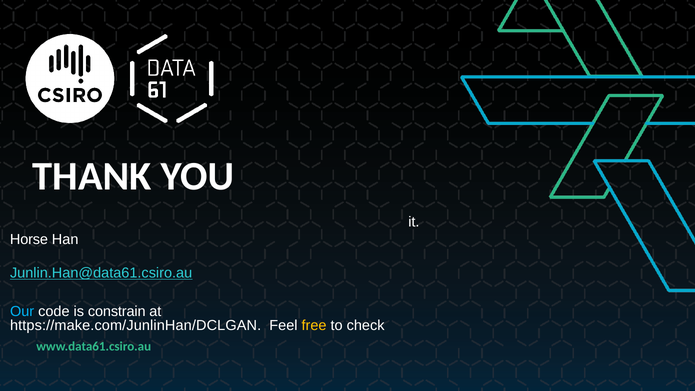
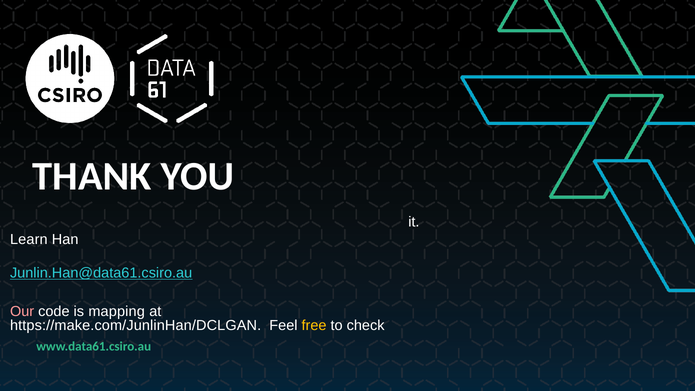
Horse: Horse -> Learn (29, 240)
Our colour: light blue -> pink (22, 311)
constrain: constrain -> mapping (117, 311)
